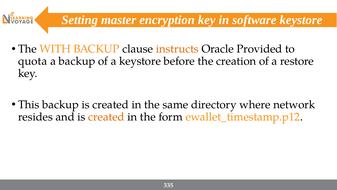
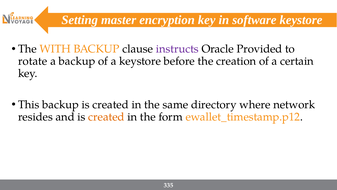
instructs colour: orange -> purple (177, 49)
quota: quota -> rotate (33, 61)
restore: restore -> certain (297, 61)
